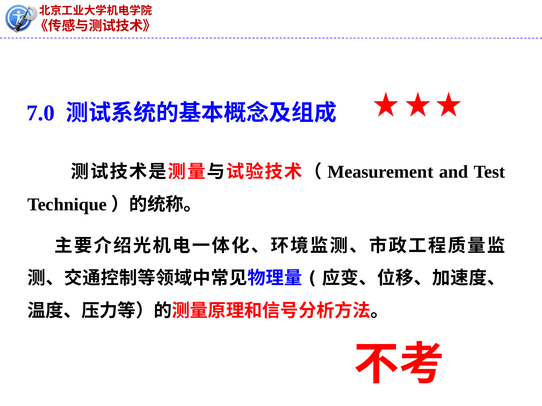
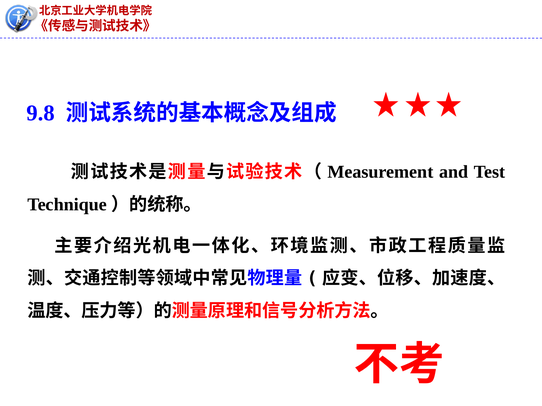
7.0: 7.0 -> 9.8 (41, 113)
